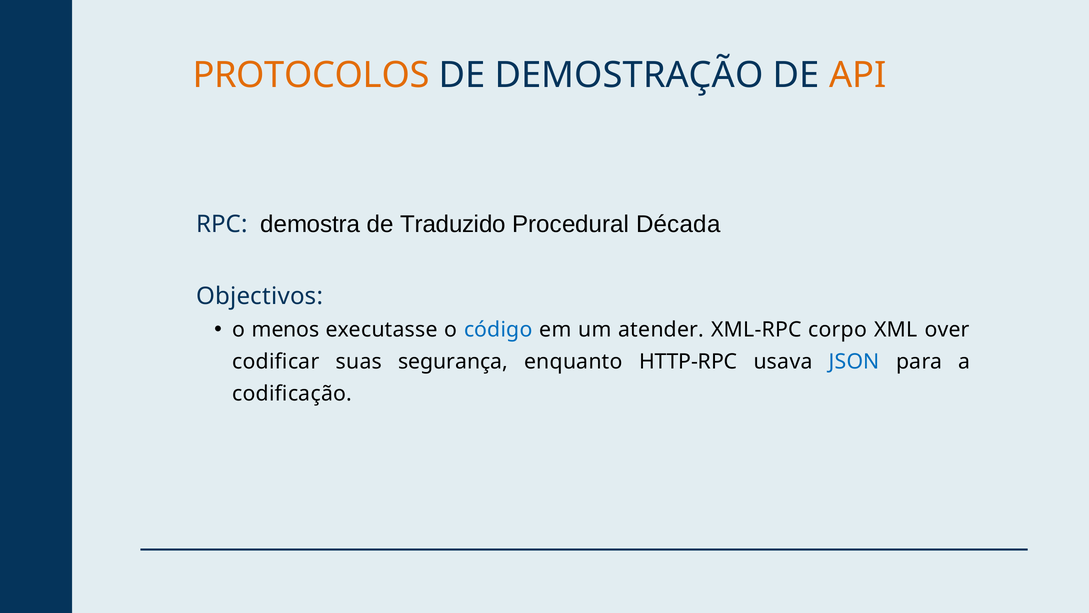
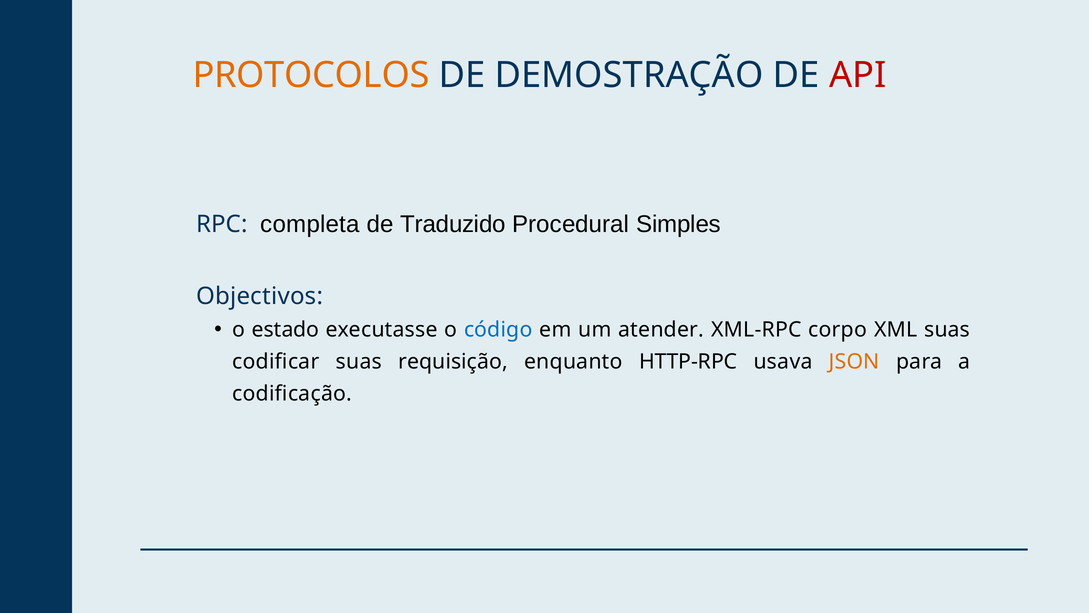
API colour: orange -> red (858, 75)
demostra: demostra -> completa (310, 224)
Década: Década -> Simples (679, 224)
menos: menos -> estado (286, 330)
XML over: over -> suas (947, 330)
segurança: segurança -> requisição (453, 362)
JSON colour: blue -> orange (854, 362)
